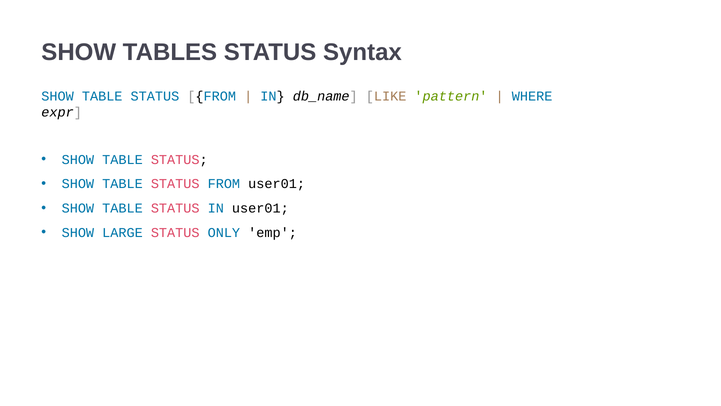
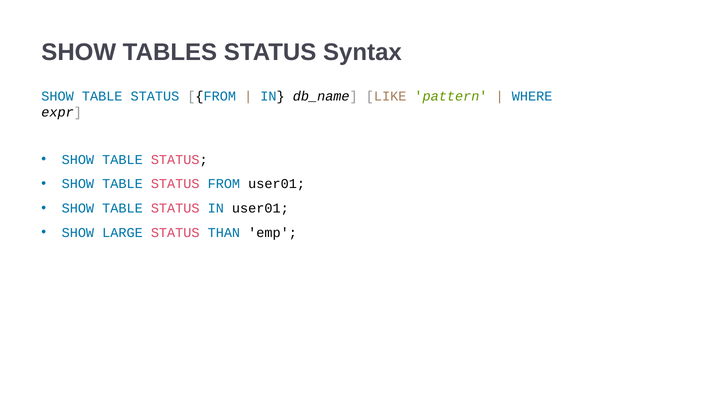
ONLY: ONLY -> THAN (224, 232)
